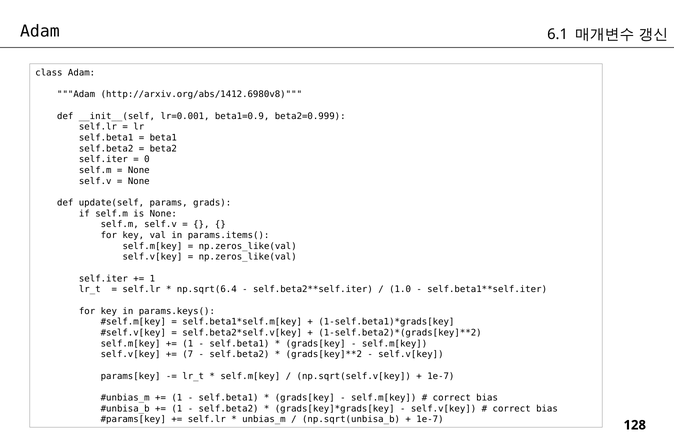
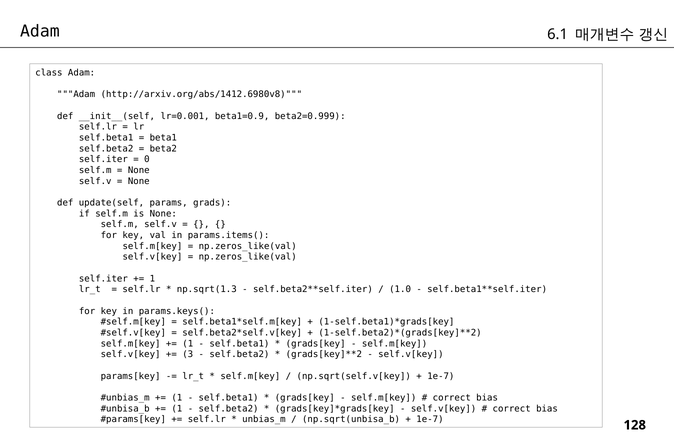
np.sqrt(6.4: np.sqrt(6.4 -> np.sqrt(1.3 (207, 289)
7: 7 -> 3 (188, 354)
